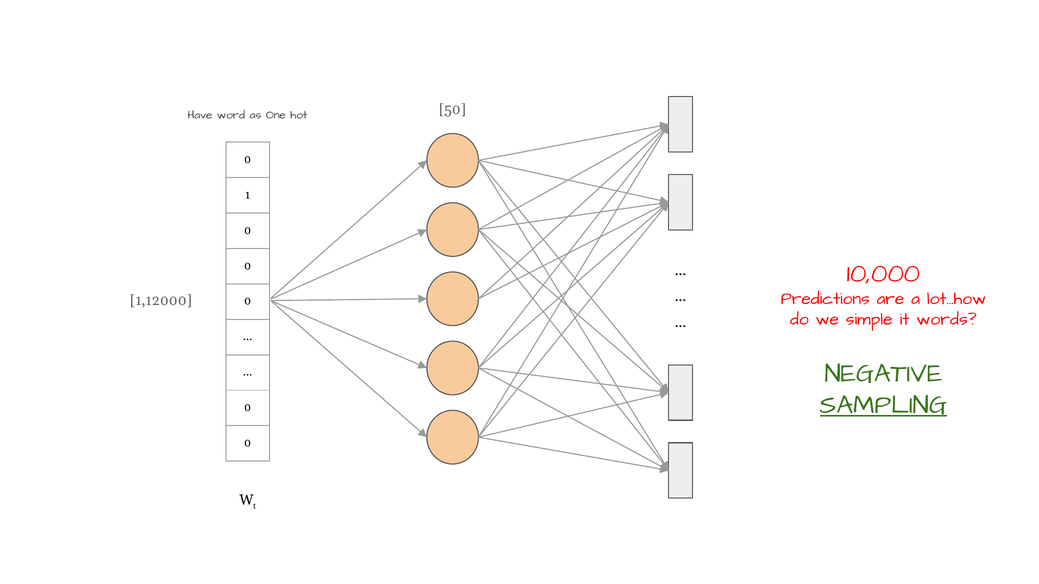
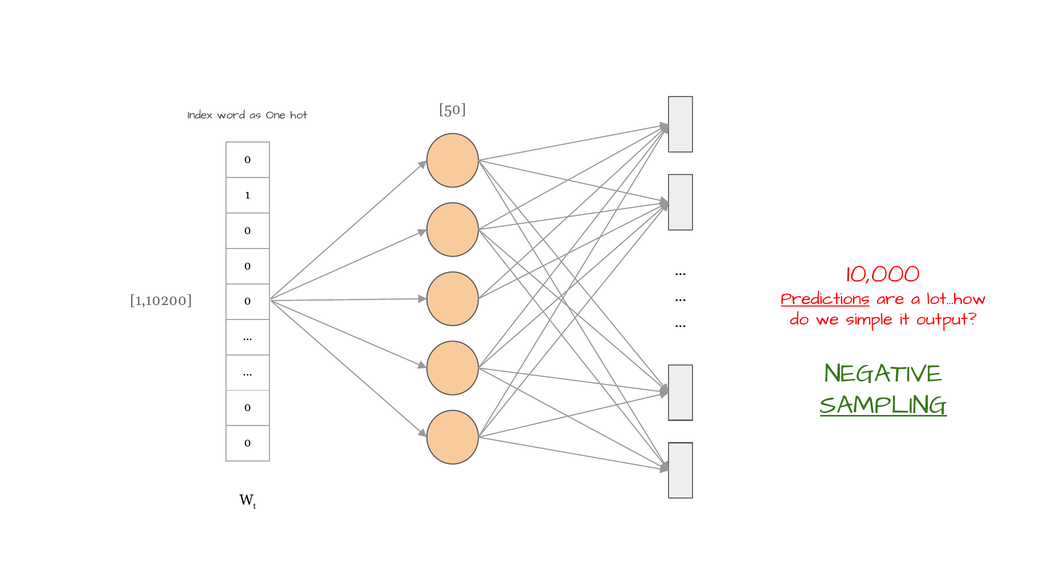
Have: Have -> Index (200, 115)
Predictions underline: none -> present (825, 299)
1,12000: 1,12000 -> 1,10200 (161, 301)
words: words -> output (946, 319)
